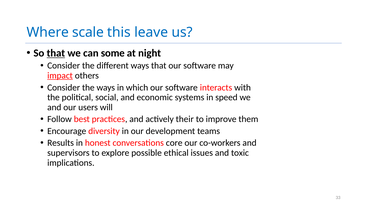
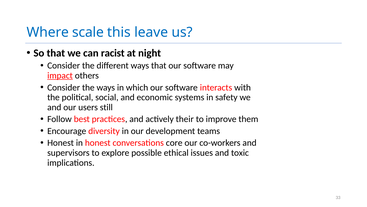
that underline: present -> none (56, 53)
some: some -> racist (113, 53)
speed: speed -> safety (226, 97)
will: will -> still (106, 107)
Results: Results -> Honest (61, 143)
